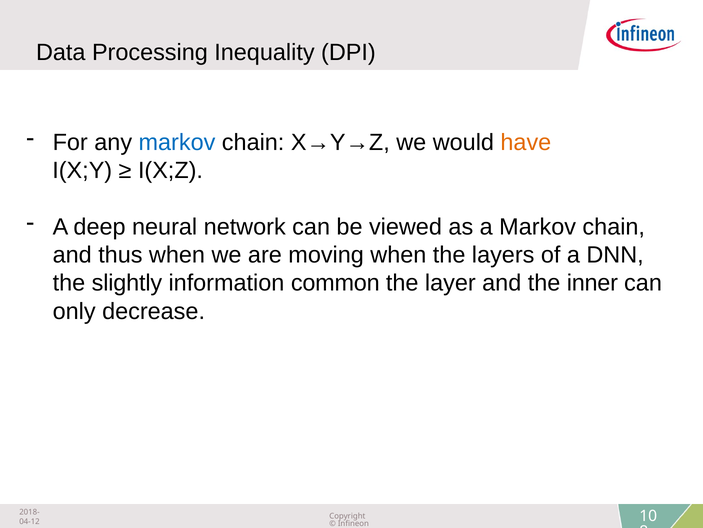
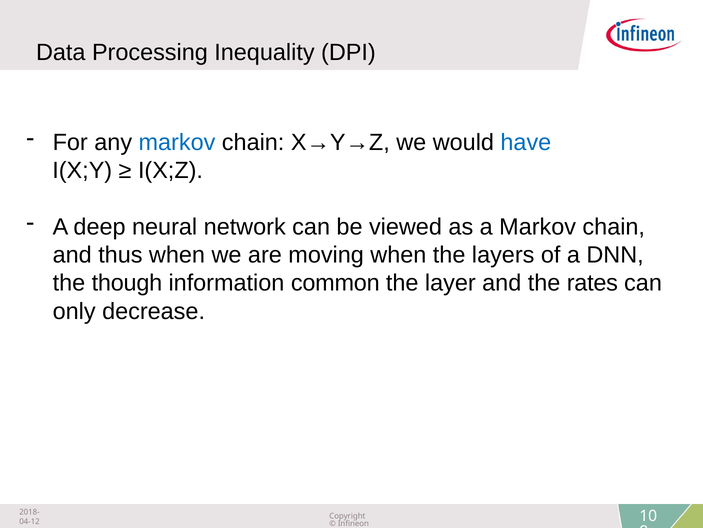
have colour: orange -> blue (526, 142)
slightly: slightly -> though (127, 283)
inner: inner -> rates (592, 283)
